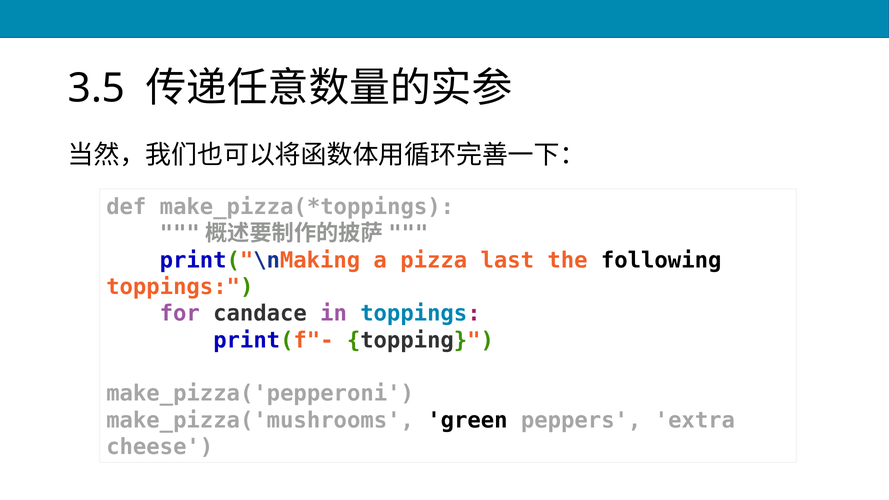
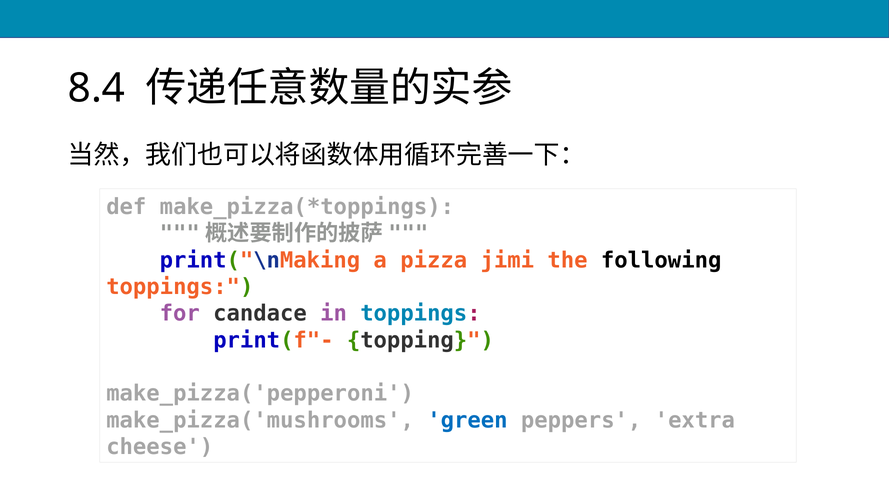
3.5: 3.5 -> 8.4 (97, 88)
last: last -> jimi (507, 260)
green colour: black -> blue (467, 420)
